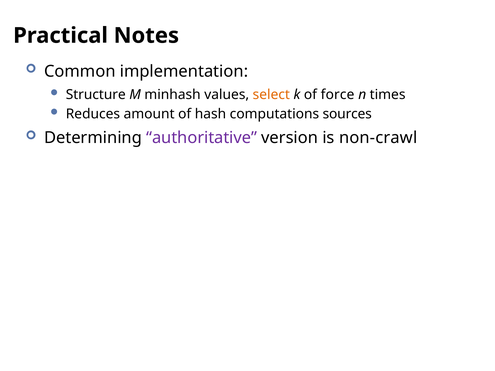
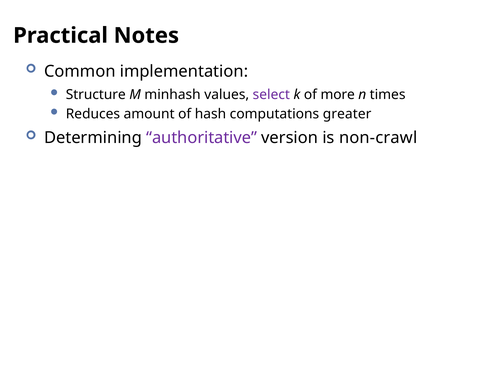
select colour: orange -> purple (271, 95)
force: force -> more (338, 95)
sources: sources -> greater (347, 114)
